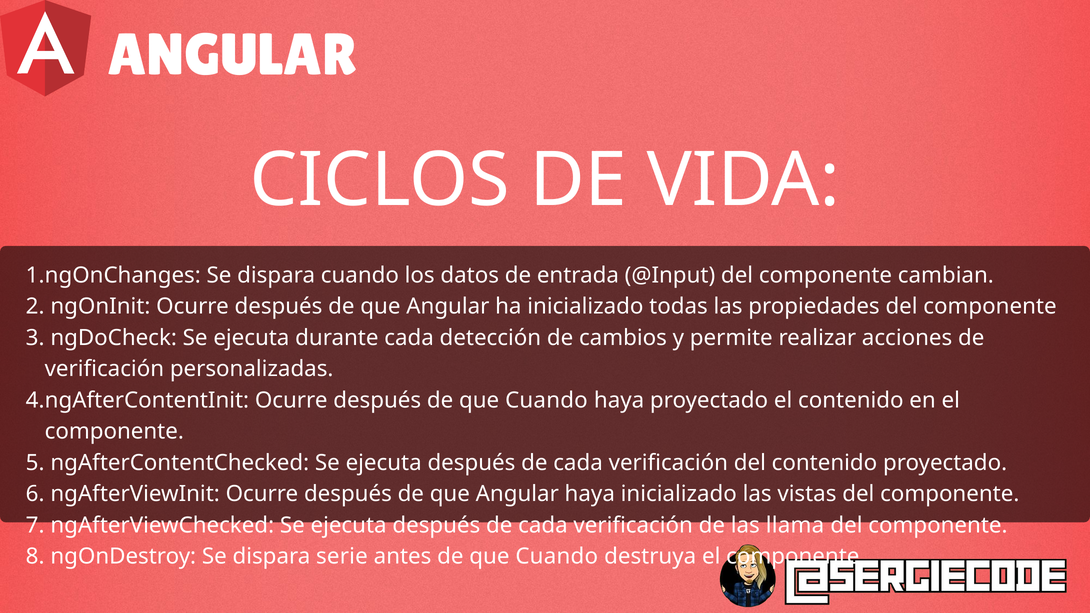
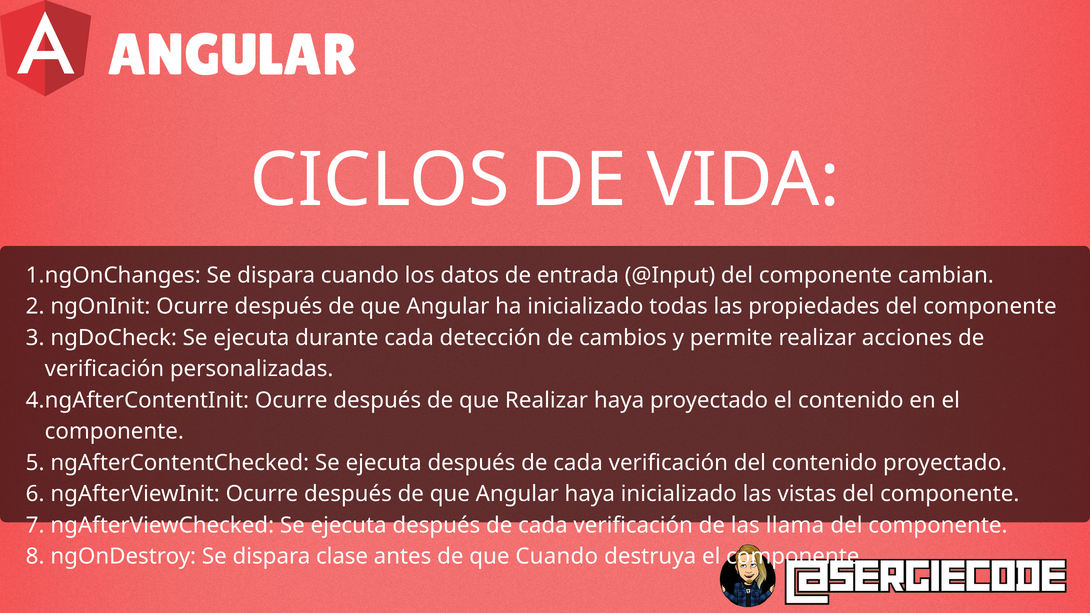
después de que Cuando: Cuando -> Realizar (547, 400)
serie: serie -> clase (342, 557)
